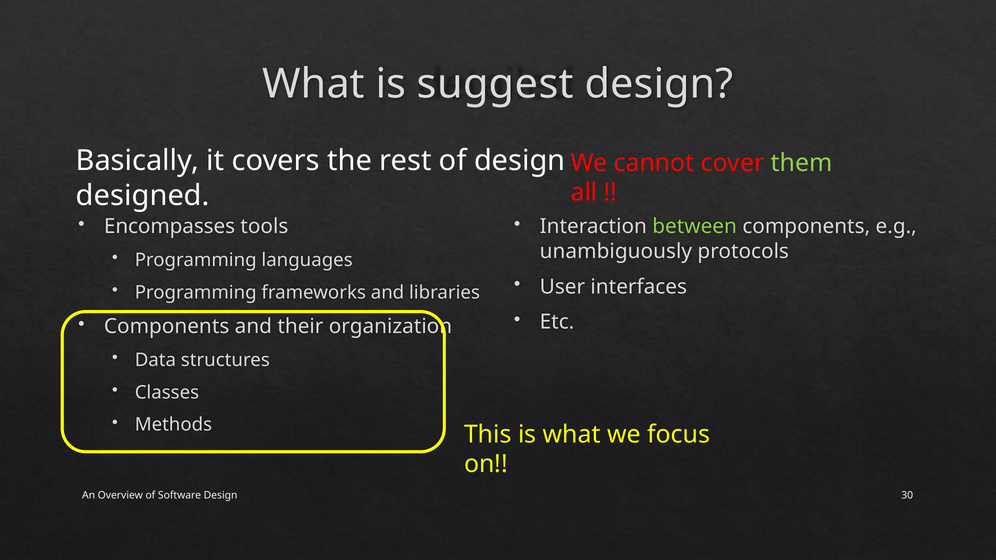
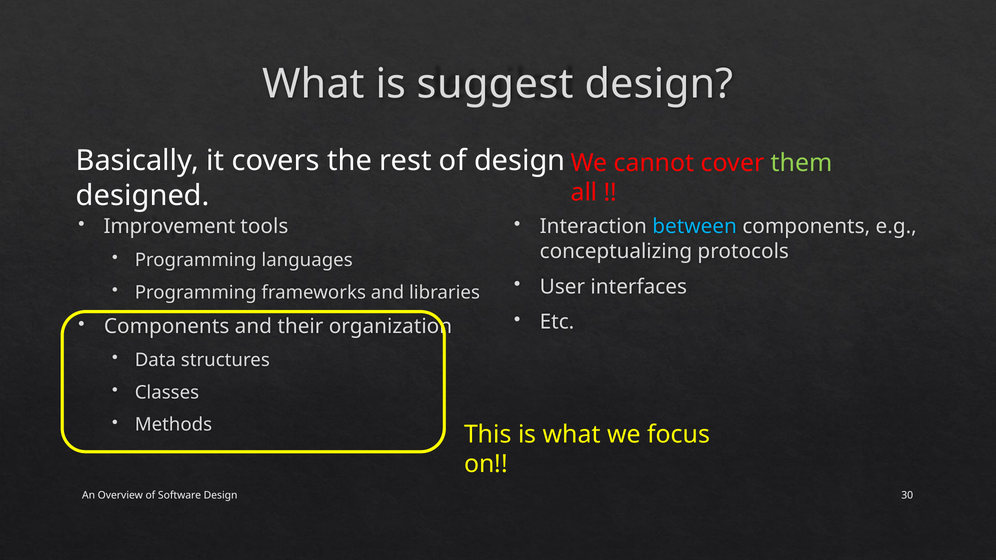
Encompasses: Encompasses -> Improvement (170, 227)
between colour: light green -> light blue (695, 227)
unambiguously: unambiguously -> conceptualizing (616, 252)
